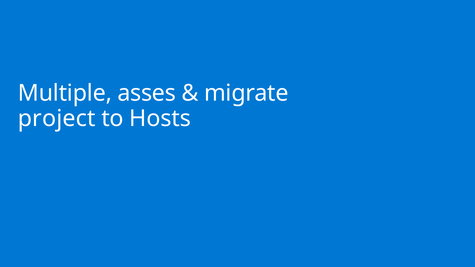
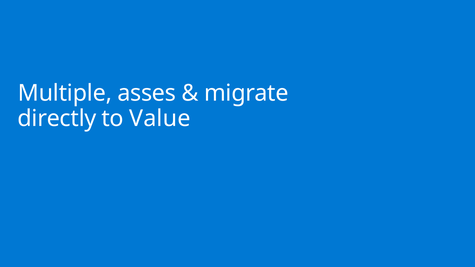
project: project -> directly (57, 118)
Hosts: Hosts -> Value (160, 118)
